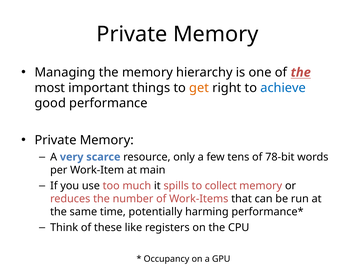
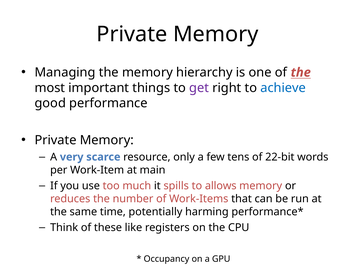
get colour: orange -> purple (199, 88)
78-bit: 78-bit -> 22-bit (280, 157)
collect: collect -> allows (221, 186)
